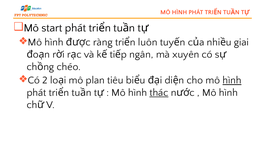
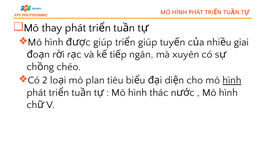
start: start -> thay (52, 28)
ràng: ràng -> giúp (103, 42)
luôn: luôn -> giúp (148, 42)
thác underline: present -> none (159, 92)
